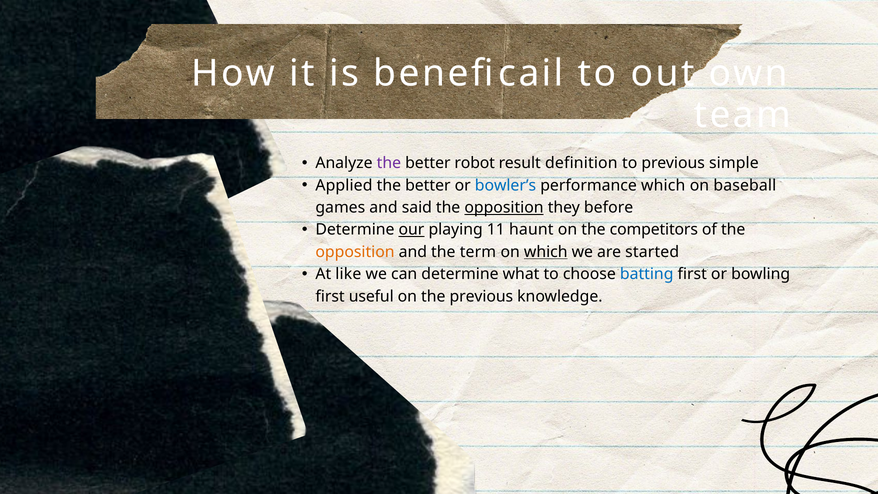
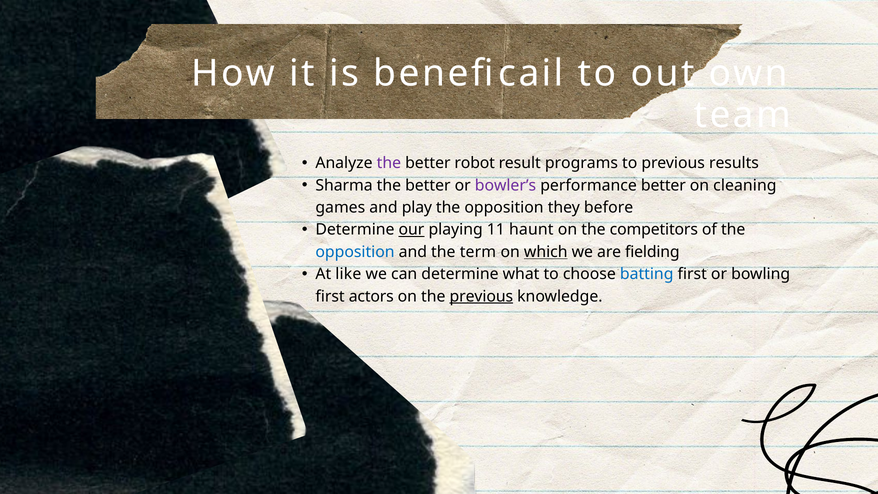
definition: definition -> programs (581, 163)
simple: simple -> results (734, 163)
Applied: Applied -> Sharma (344, 185)
bowler’s colour: blue -> purple (506, 185)
performance which: which -> better (663, 185)
baseball: baseball -> cleaning (745, 185)
said: said -> play (417, 208)
opposition underline: present -> none (504, 208)
opposition colour: orange -> blue (355, 252)
started: started -> fielding (652, 252)
useful: useful -> actors (371, 296)
previous underline: none -> present (481, 296)
